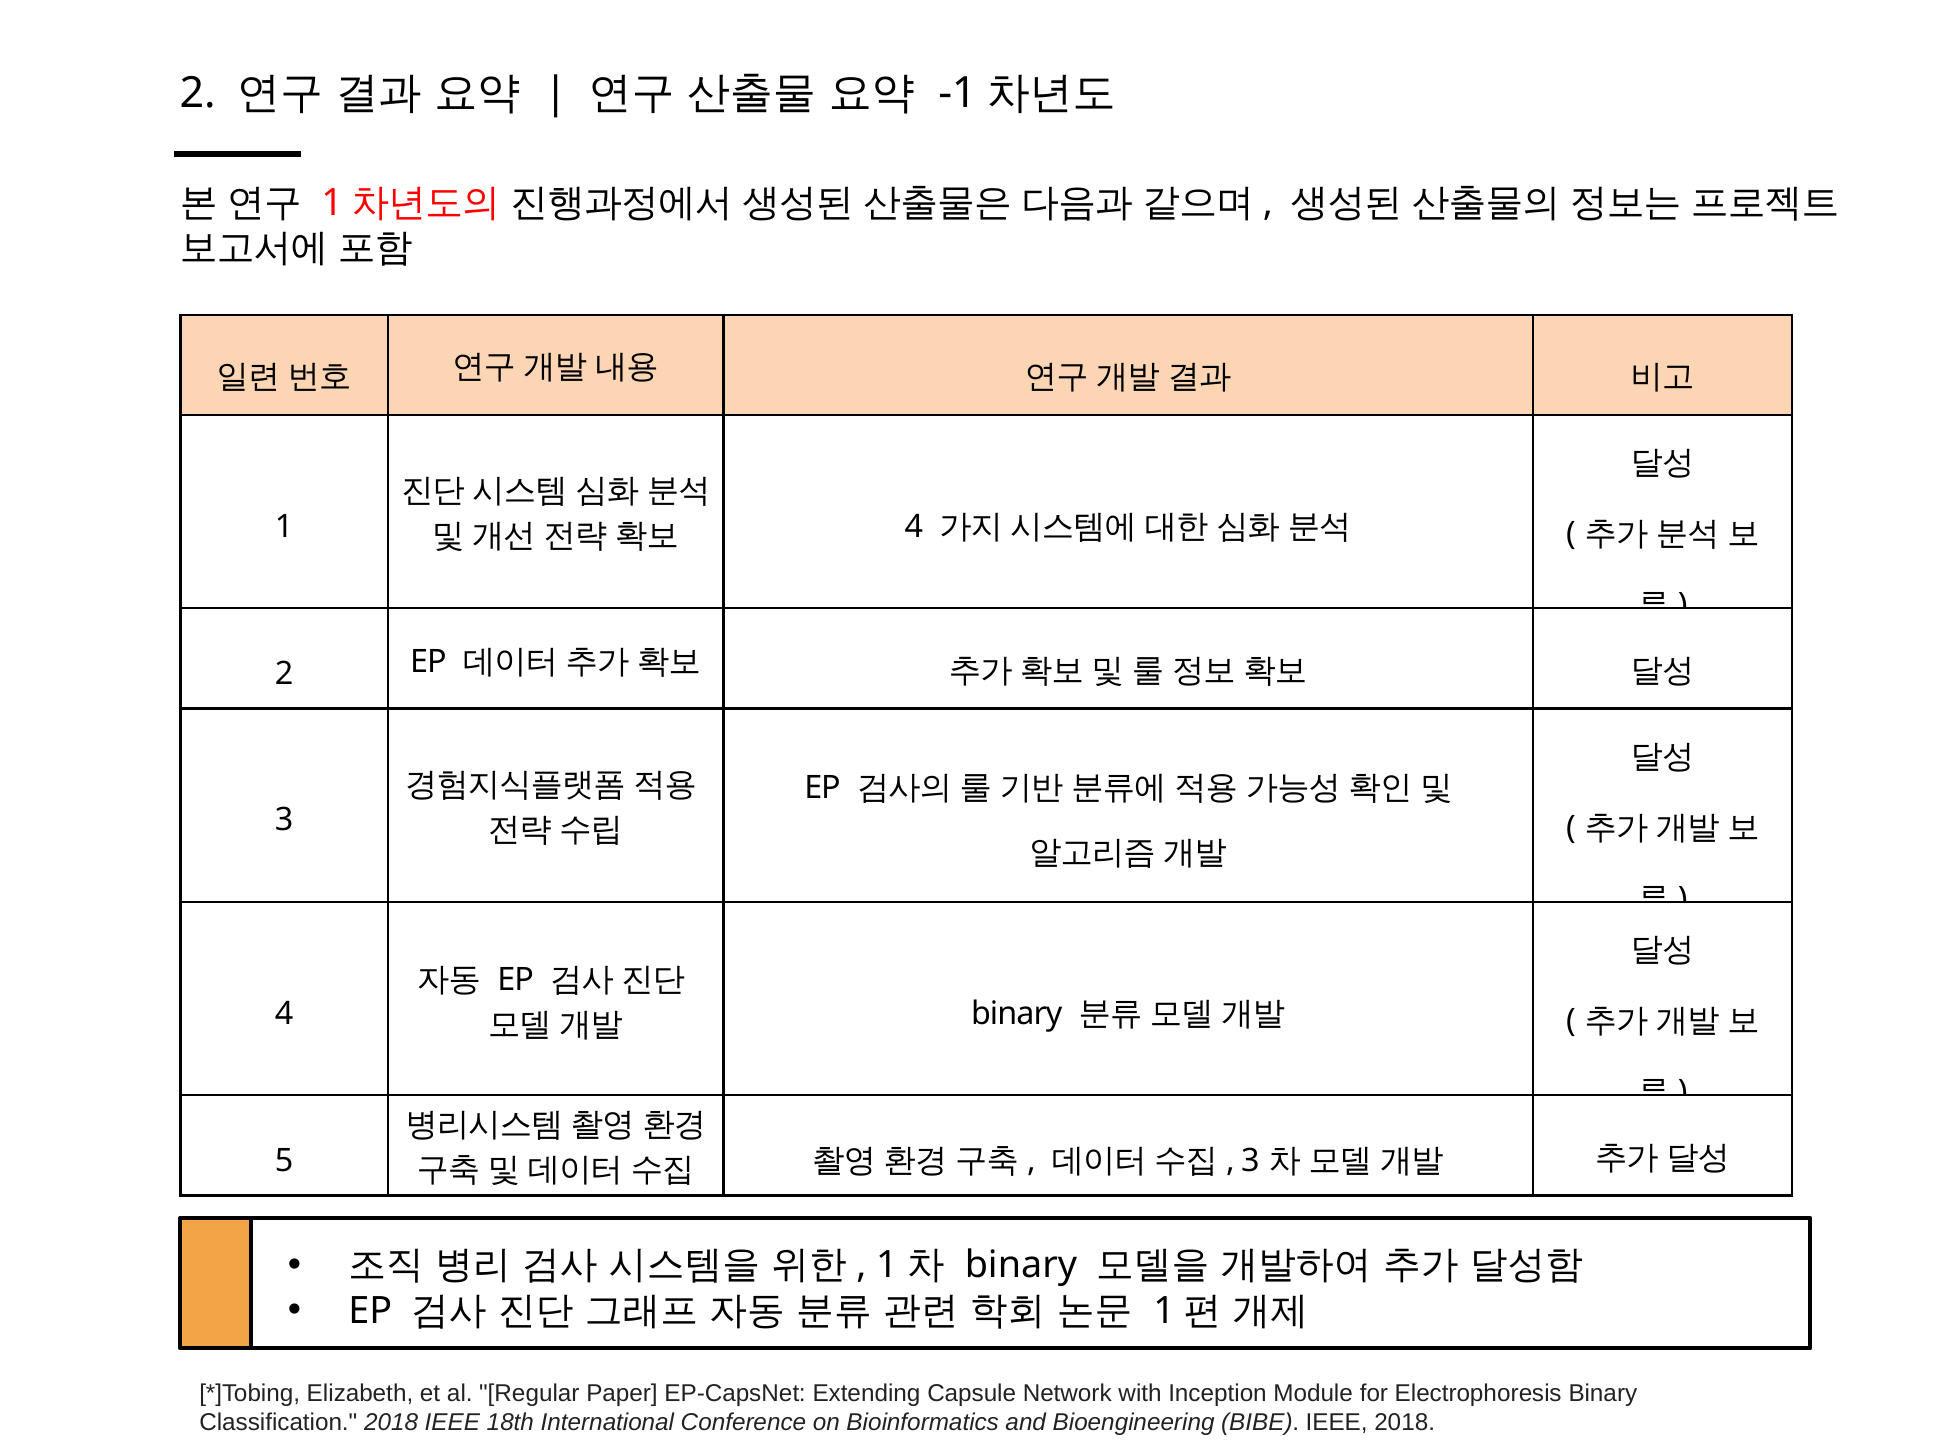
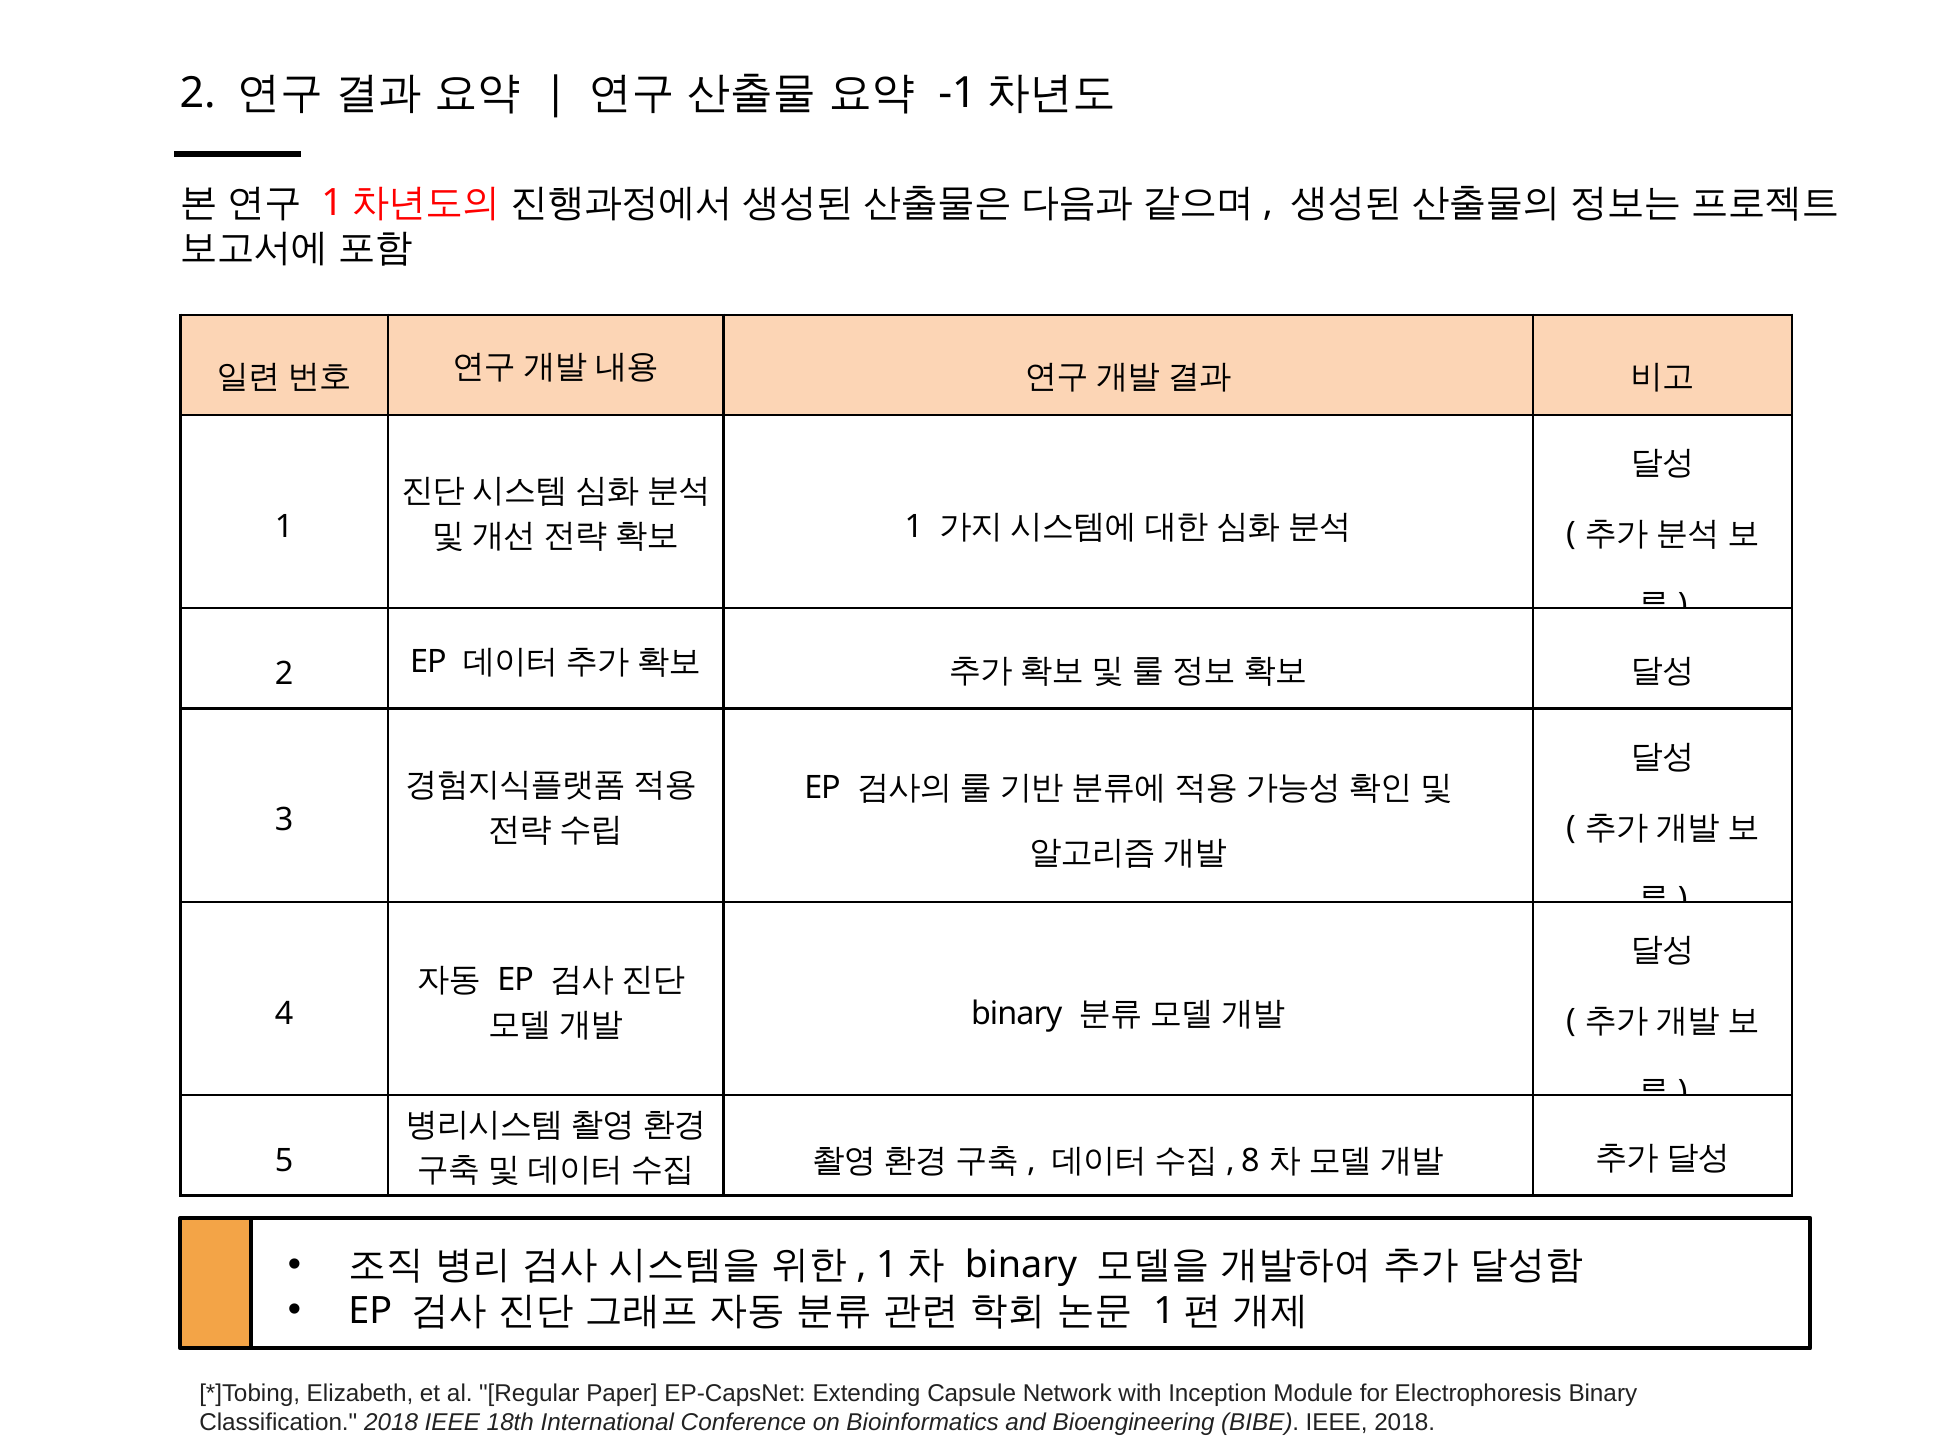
4: 4 -> 1 (914, 527)
3: 3 -> 8 (1250, 1161)
